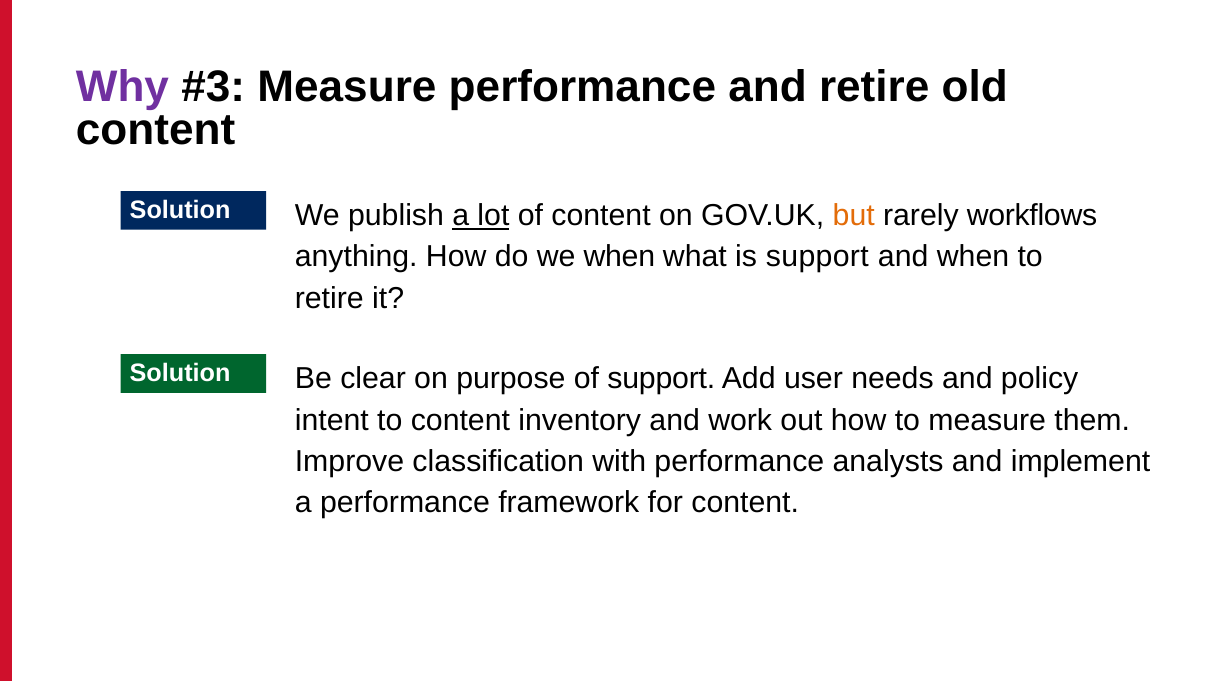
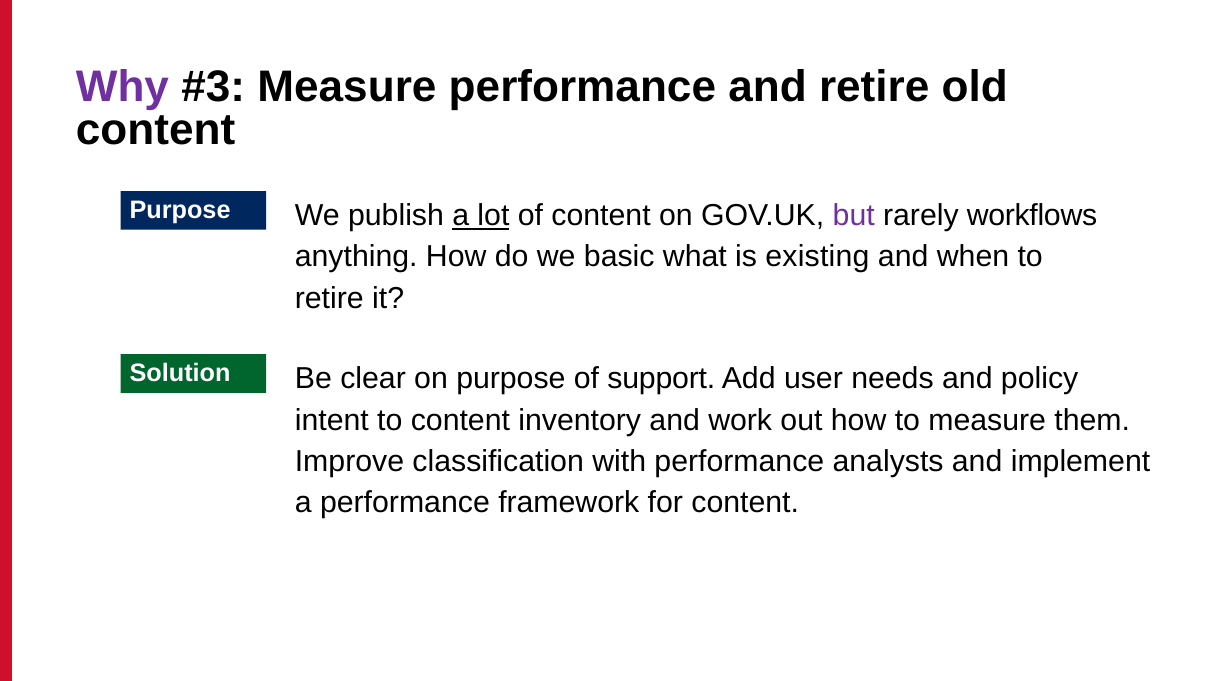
Solution: Solution -> Purpose (180, 210)
but colour: orange -> purple (854, 215)
we when: when -> basic (619, 257)
is support: support -> existing (817, 257)
